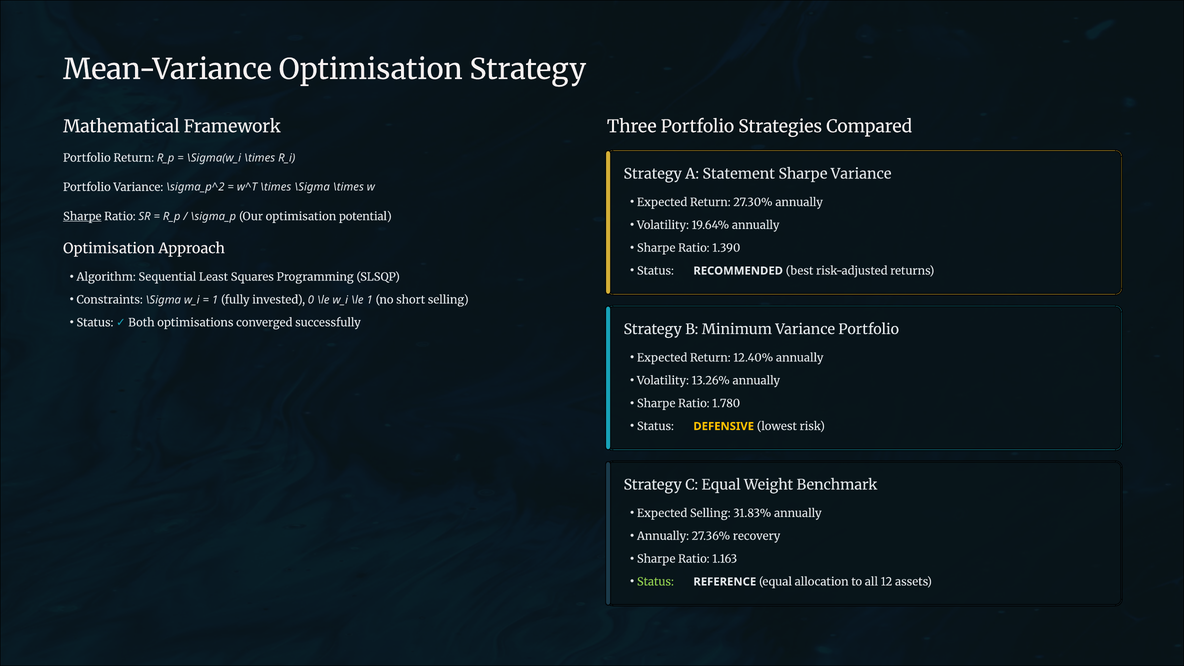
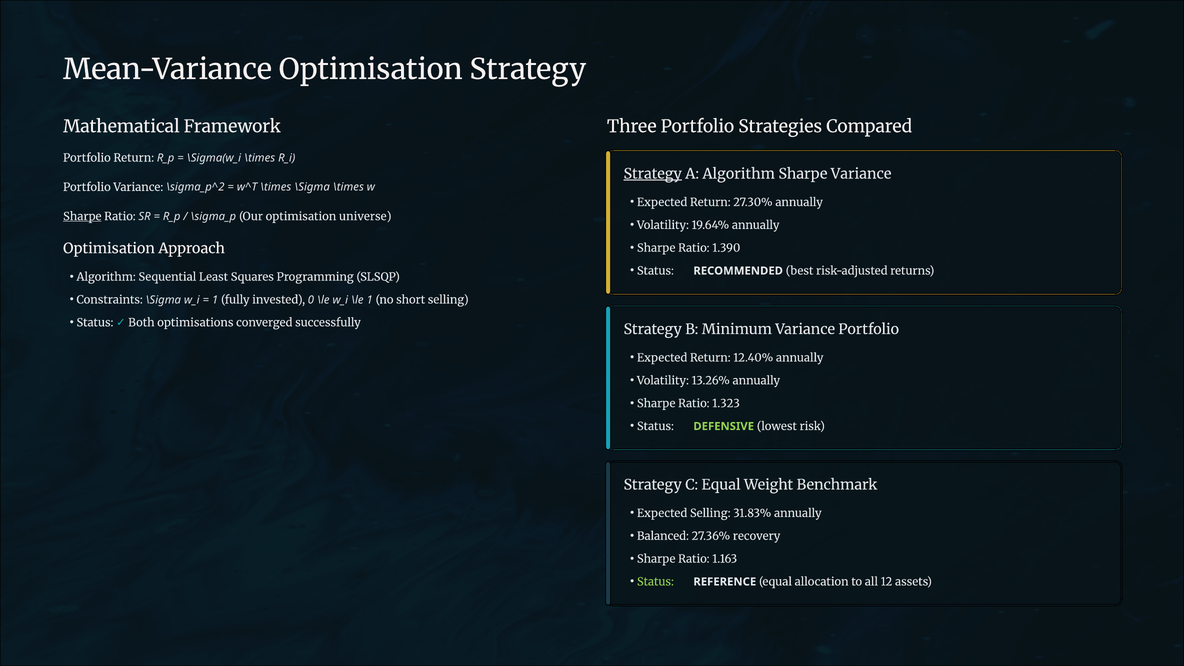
Strategy underline: none -> present (653, 174)
A Statement: Statement -> Algorithm (739, 174)
potential: potential -> universe (365, 216)
1.780: 1.780 -> 1.323 (726, 403)
DEFENSIVE colour: yellow -> light green (724, 426)
Annually: Annually -> Balanced (663, 536)
